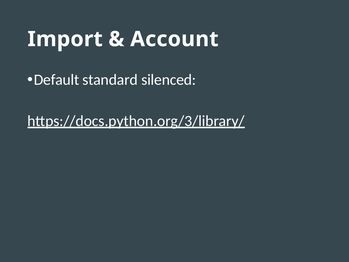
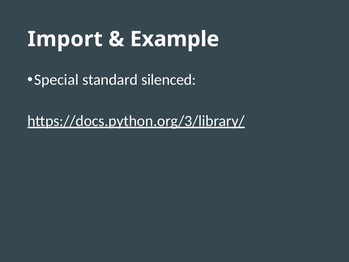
Account: Account -> Example (175, 39)
Default: Default -> Special (56, 80)
